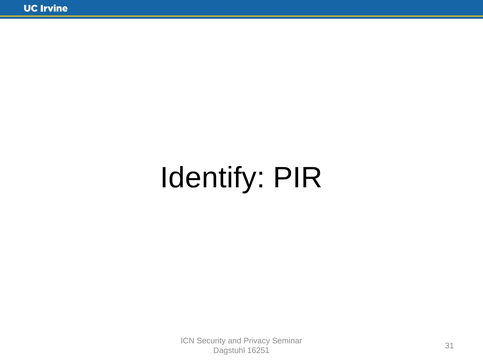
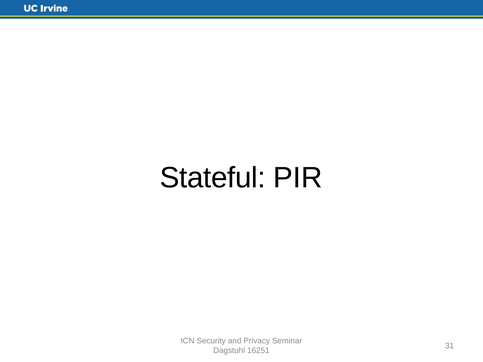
Identify: Identify -> Stateful (213, 178)
